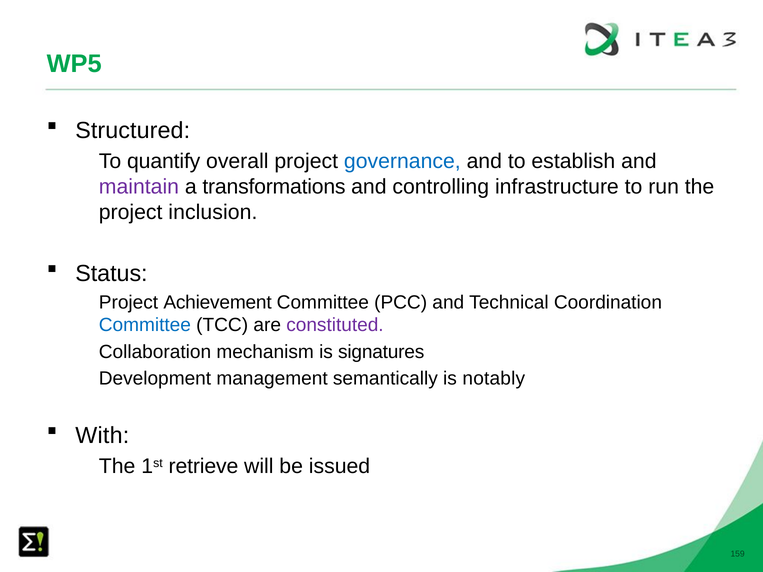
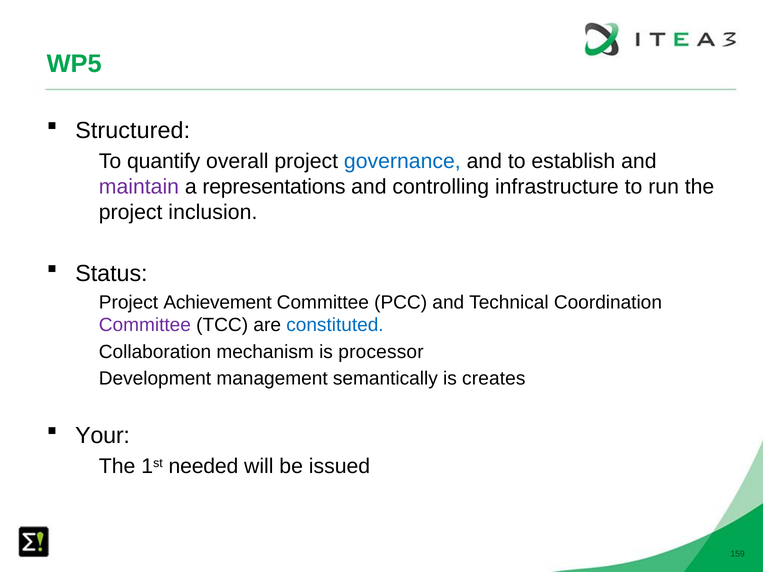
transformations: transformations -> representations (274, 187)
Committee colour: blue -> purple (145, 325)
constituted colour: purple -> blue (335, 325)
signatures: signatures -> processor (381, 352)
notably: notably -> creates (494, 379)
With: With -> Your (103, 436)
retrieve: retrieve -> needed (203, 467)
